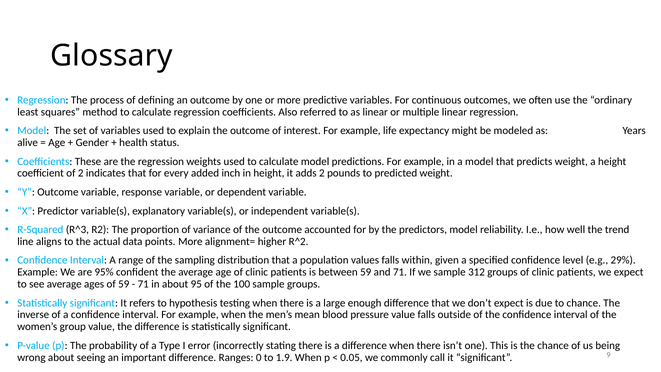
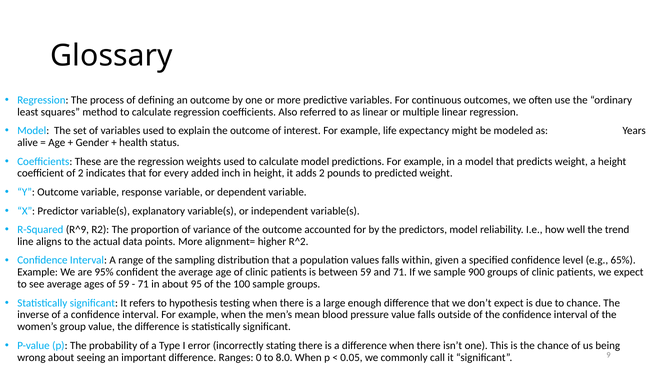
R^3: R^3 -> R^9 (77, 230)
29%: 29% -> 65% (623, 260)
312: 312 -> 900 (477, 272)
1.9: 1.9 -> 8.0 (284, 357)
